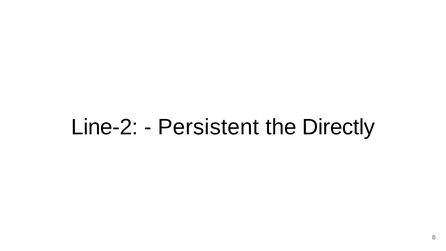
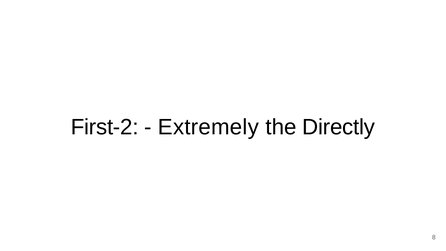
Line-2: Line-2 -> First-2 (105, 127)
Persistent: Persistent -> Extremely (208, 127)
